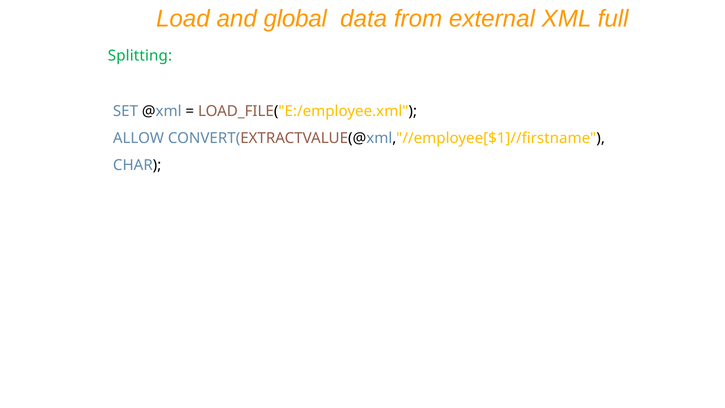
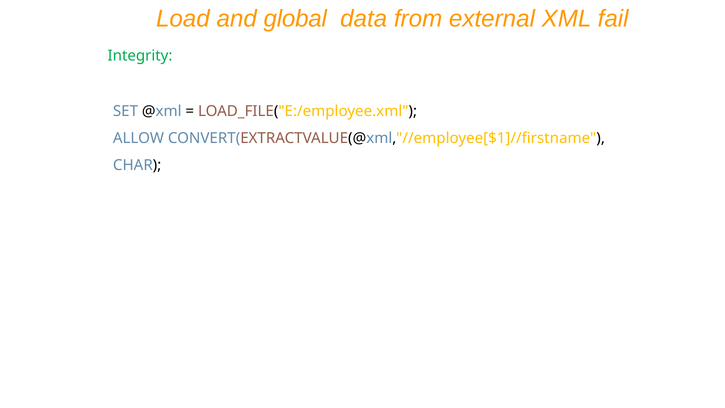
full: full -> fail (613, 19)
Splitting: Splitting -> Integrity (140, 56)
